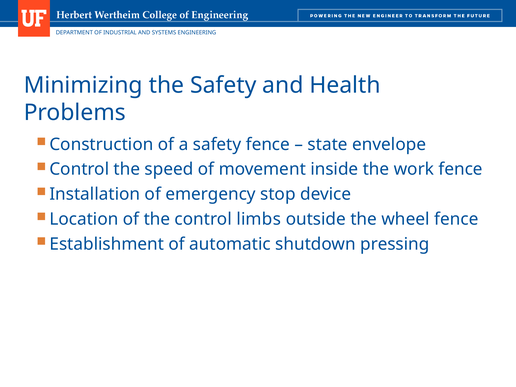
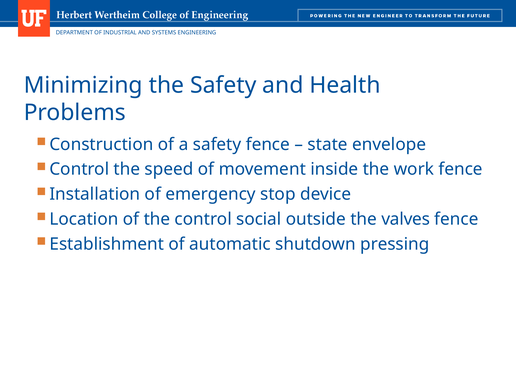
limbs: limbs -> social (259, 219)
wheel: wheel -> valves (406, 219)
